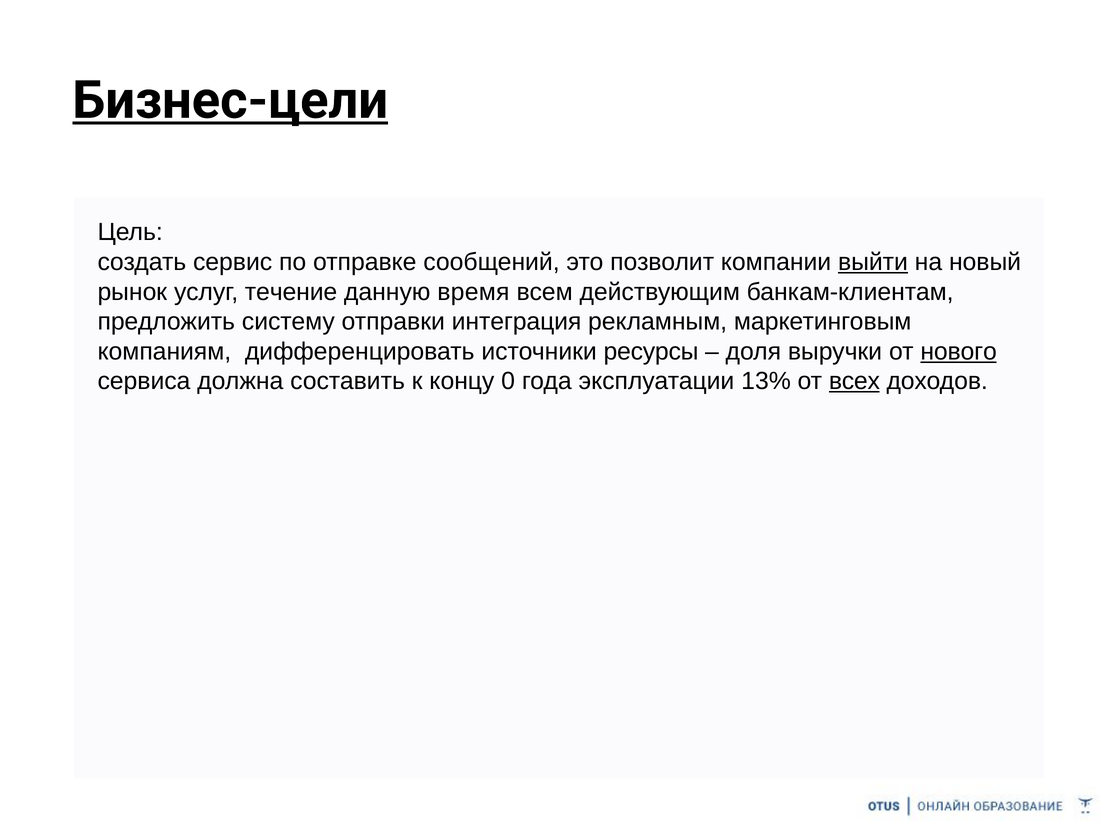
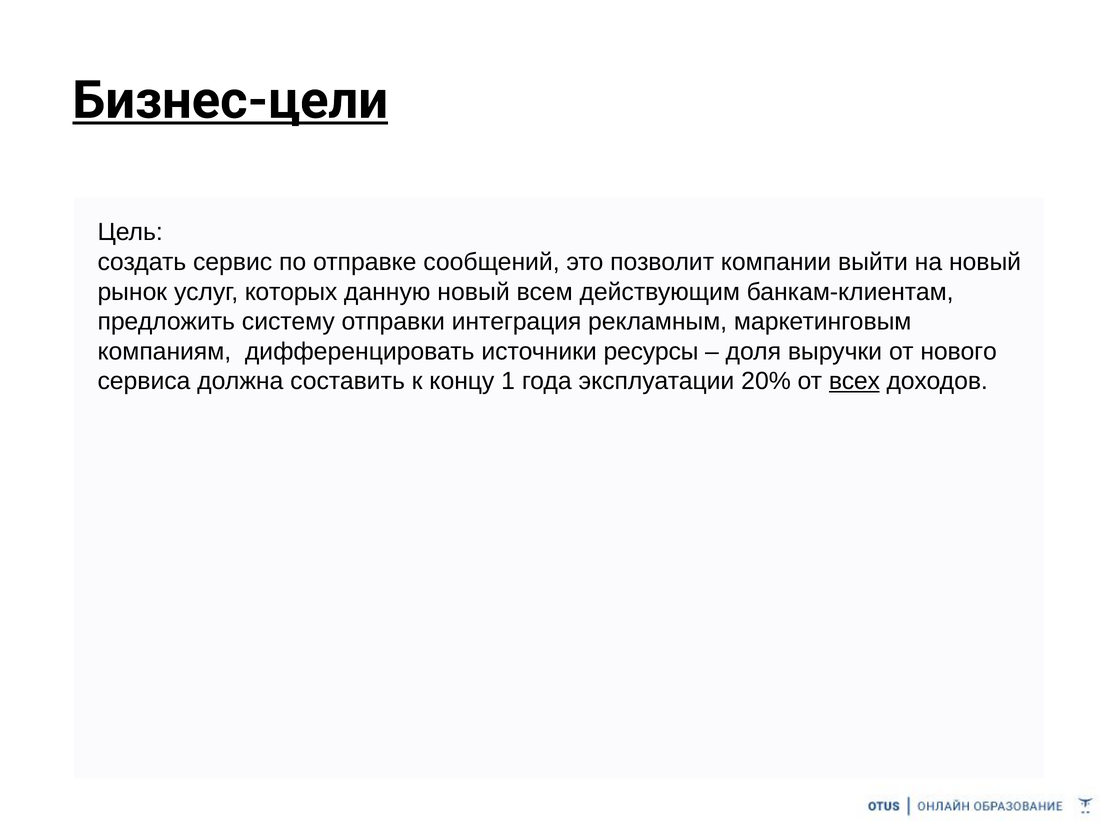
выйти underline: present -> none (873, 262)
течение: течение -> которых (291, 292)
данную время: время -> новый (474, 292)
нового underline: present -> none (959, 351)
0: 0 -> 1 (508, 381)
13%: 13% -> 20% (766, 381)
